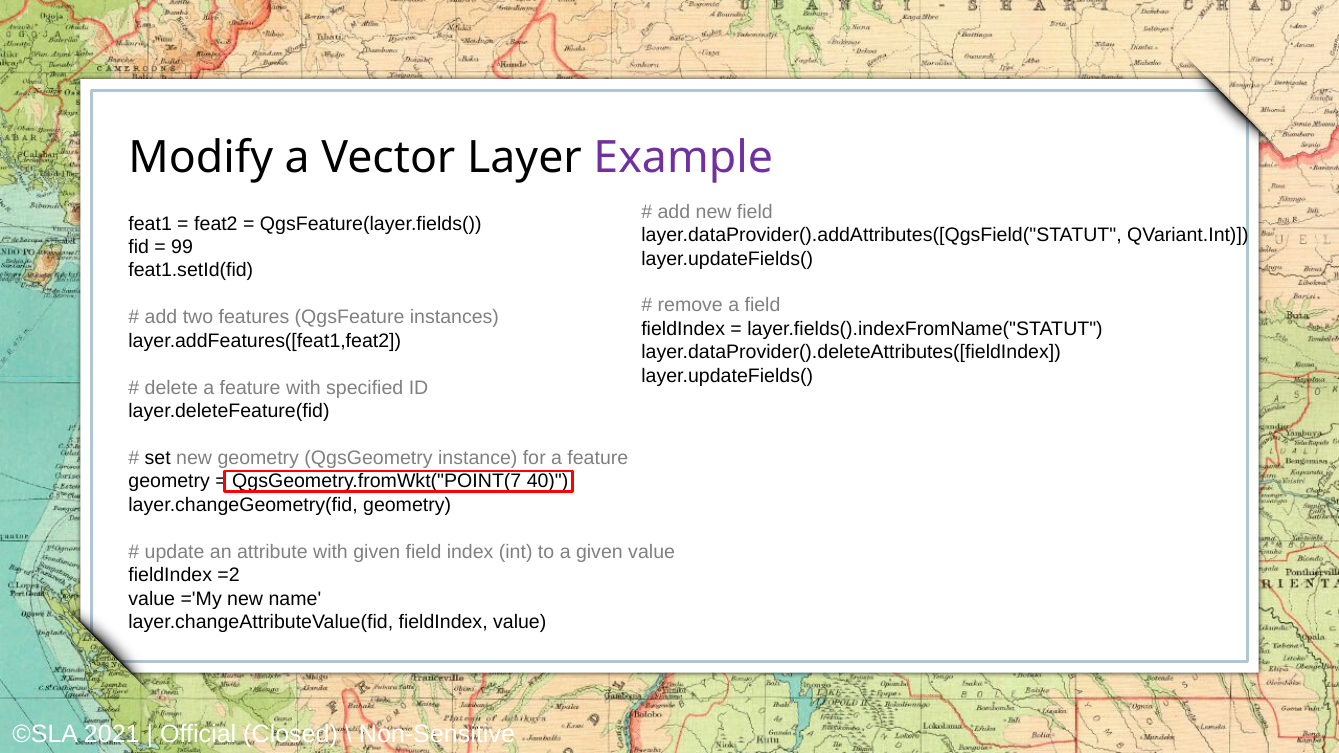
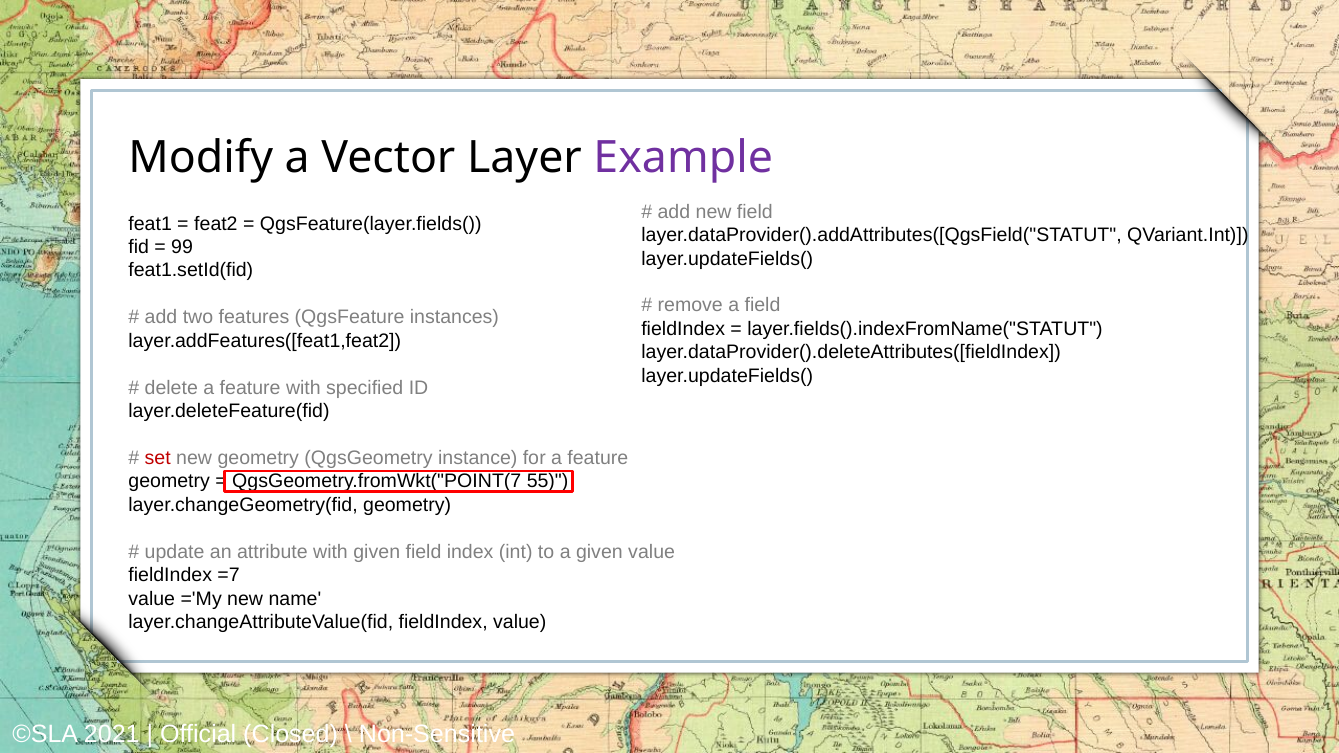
set colour: black -> red (158, 458)
40: 40 -> 55 (548, 482)
=2: =2 -> =7 (229, 575)
